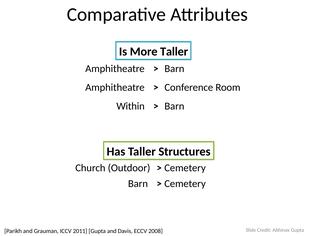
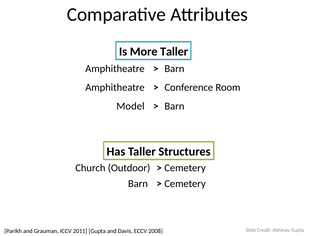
Within: Within -> Model (130, 106)
